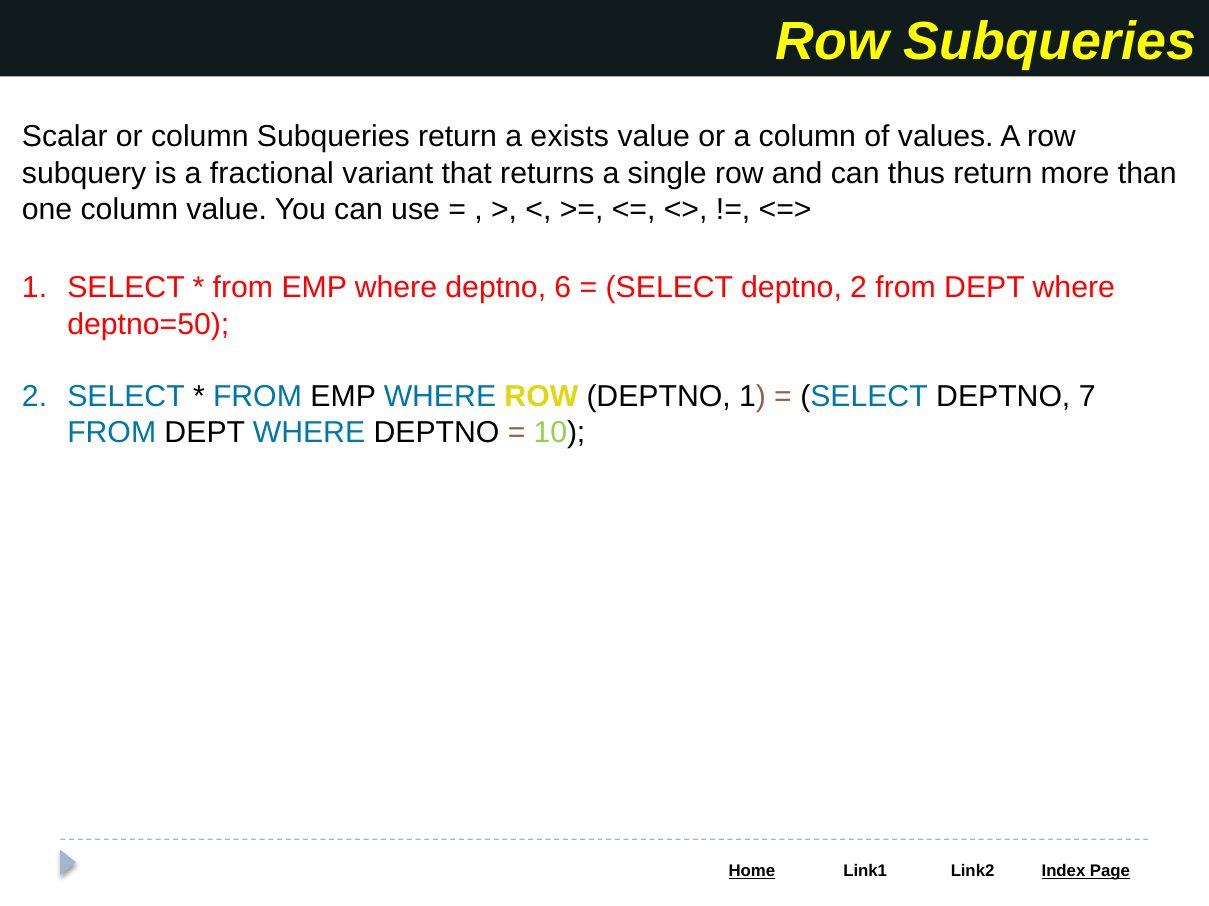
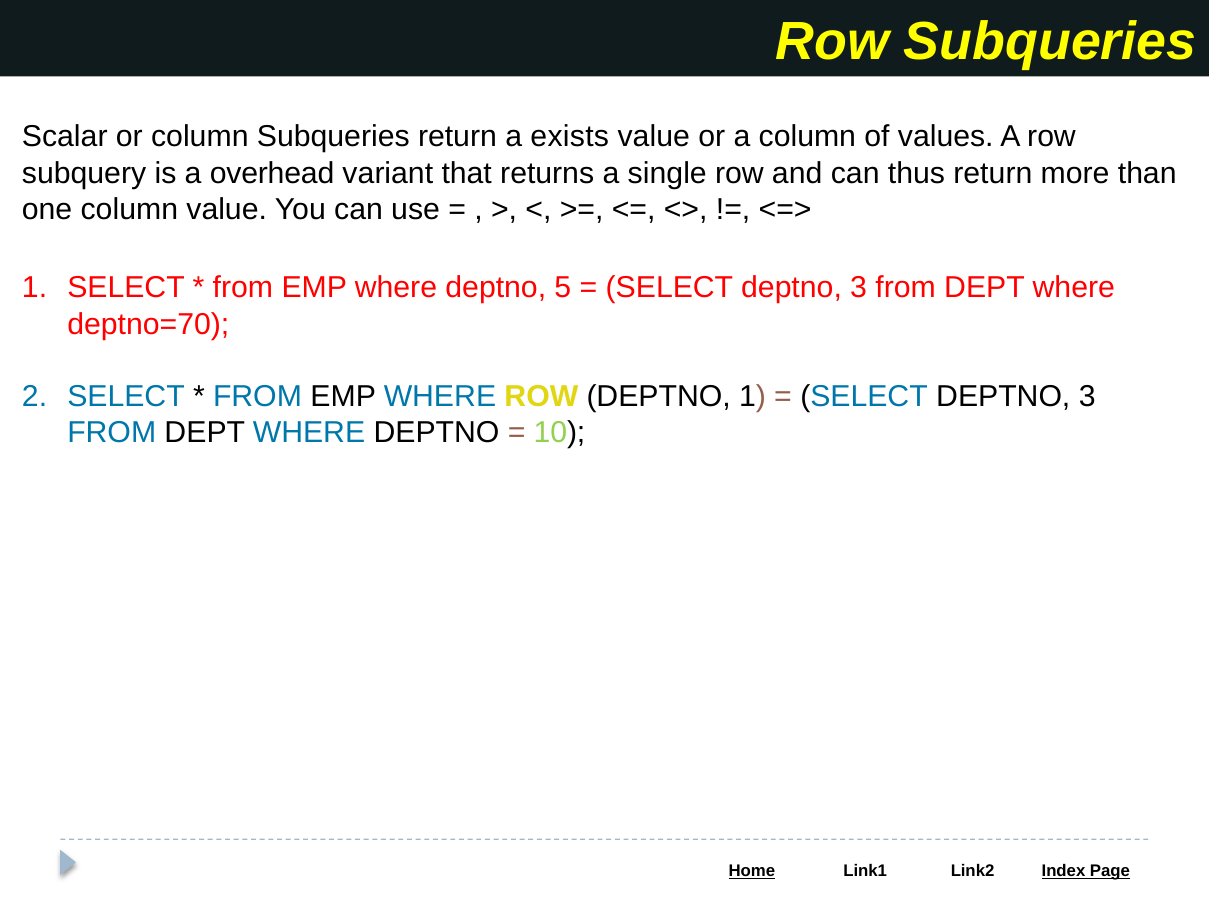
fractional: fractional -> overhead (272, 173)
6: 6 -> 5 (563, 288)
2: 2 -> 3 (859, 288)
deptno=50: deptno=50 -> deptno=70 (148, 324)
7: 7 -> 3 (1087, 397)
